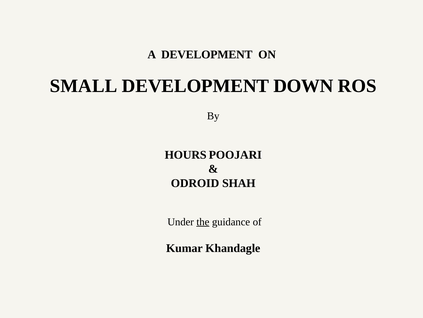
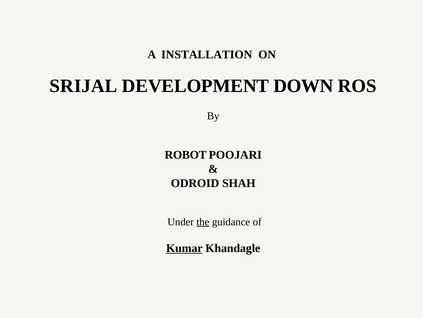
A DEVELOPMENT: DEVELOPMENT -> INSTALLATION (207, 54)
SMALL: SMALL -> SRIJAL (83, 86)
HOURS: HOURS -> ROBOT (186, 154)
Kumar underline: none -> present (184, 248)
